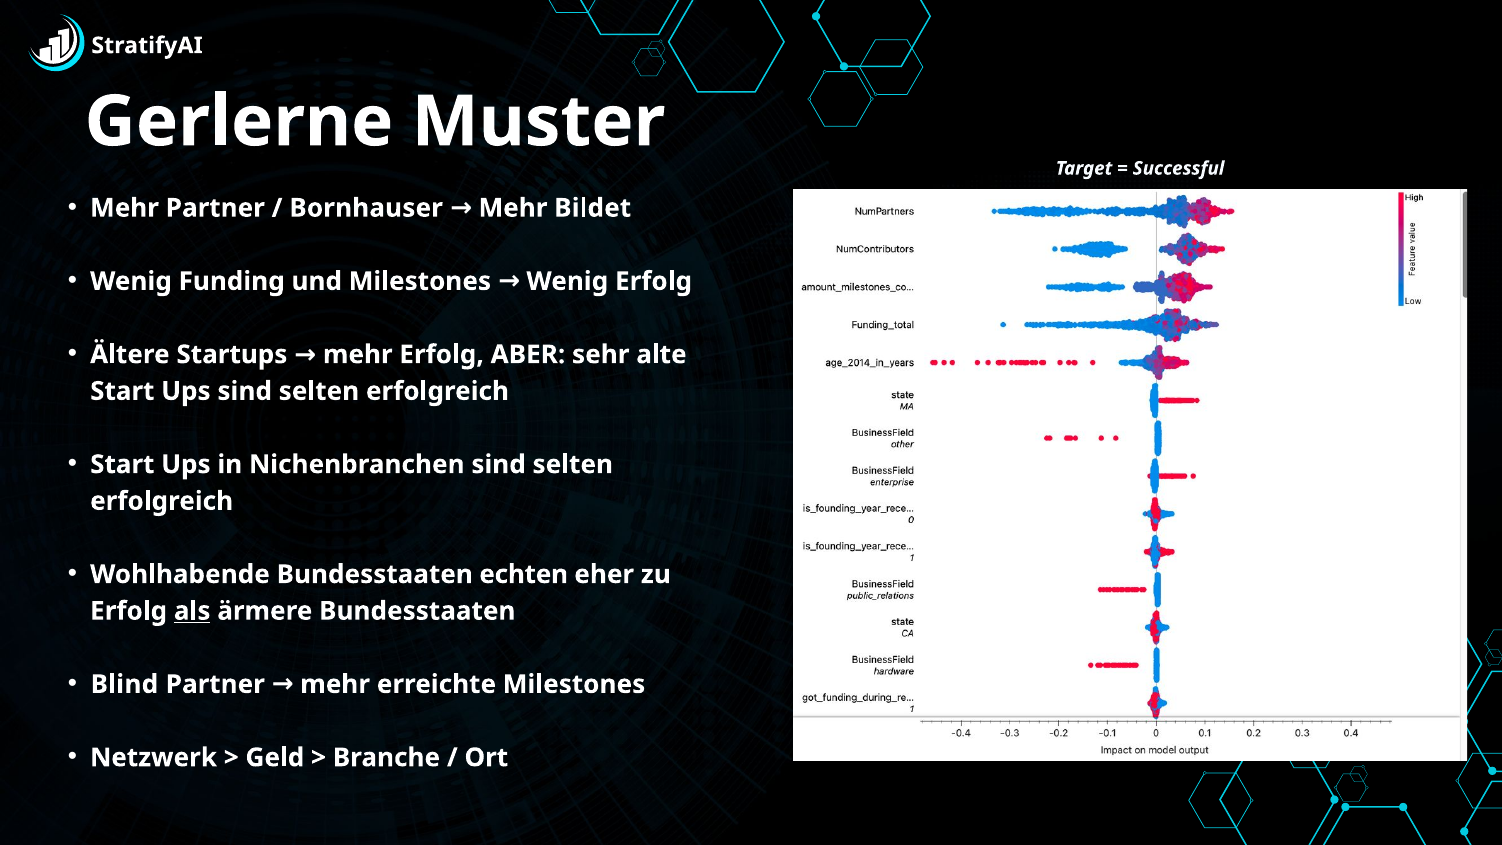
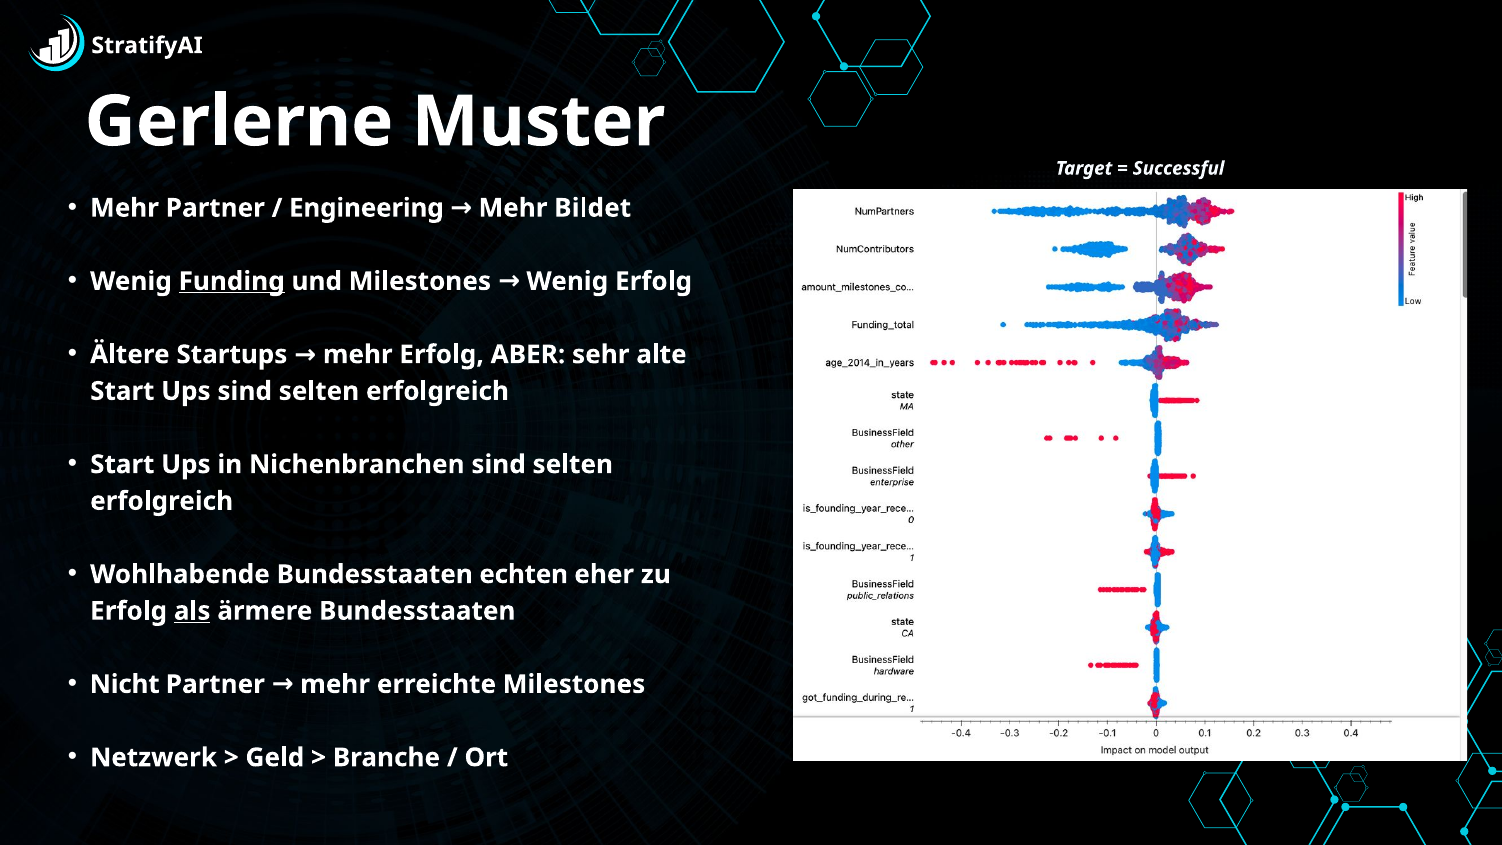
Bornhauser: Bornhauser -> Engineering (366, 208)
Funding underline: none -> present (232, 281)
Blind: Blind -> Nicht (125, 684)
